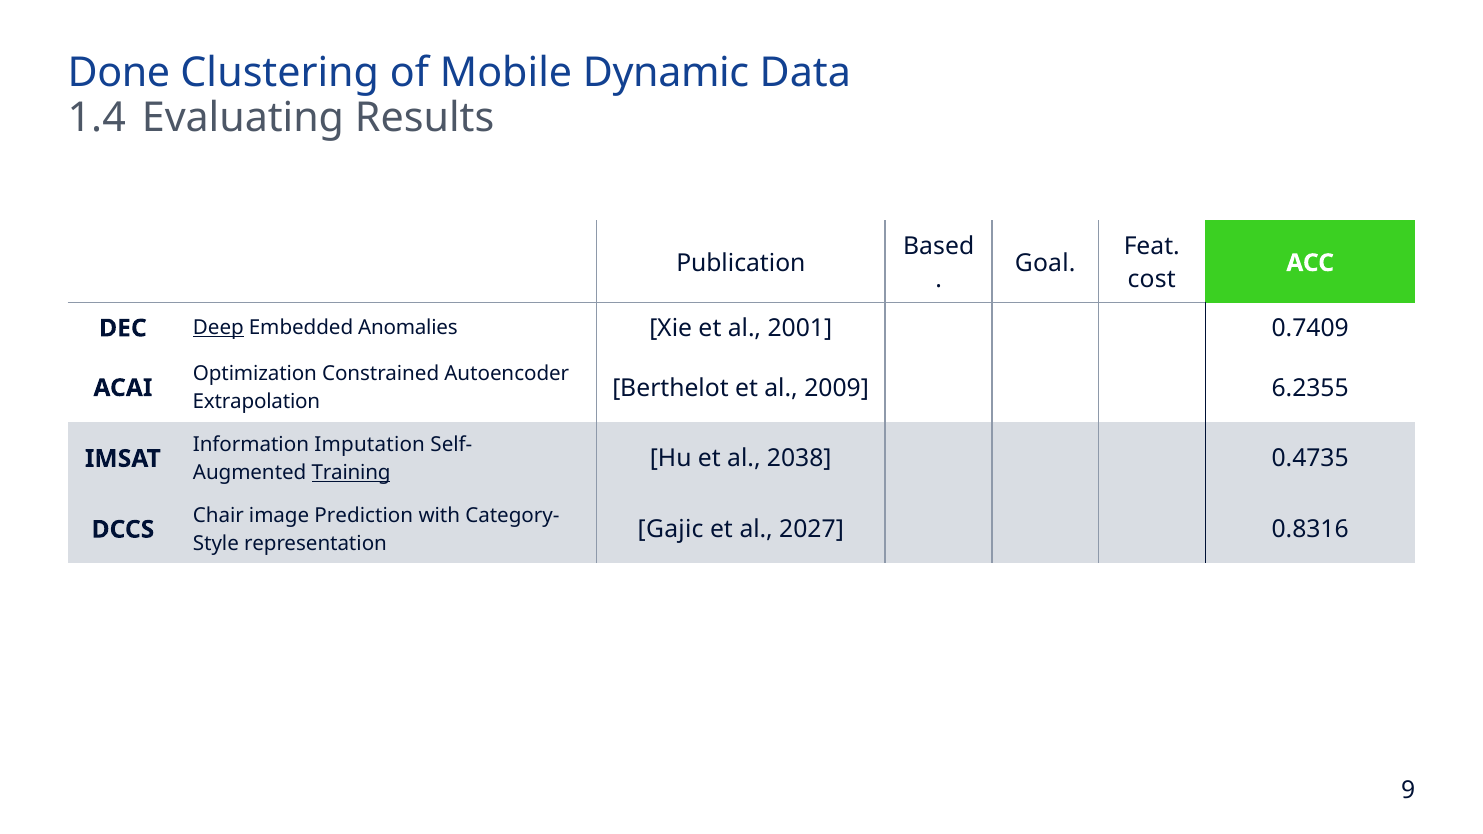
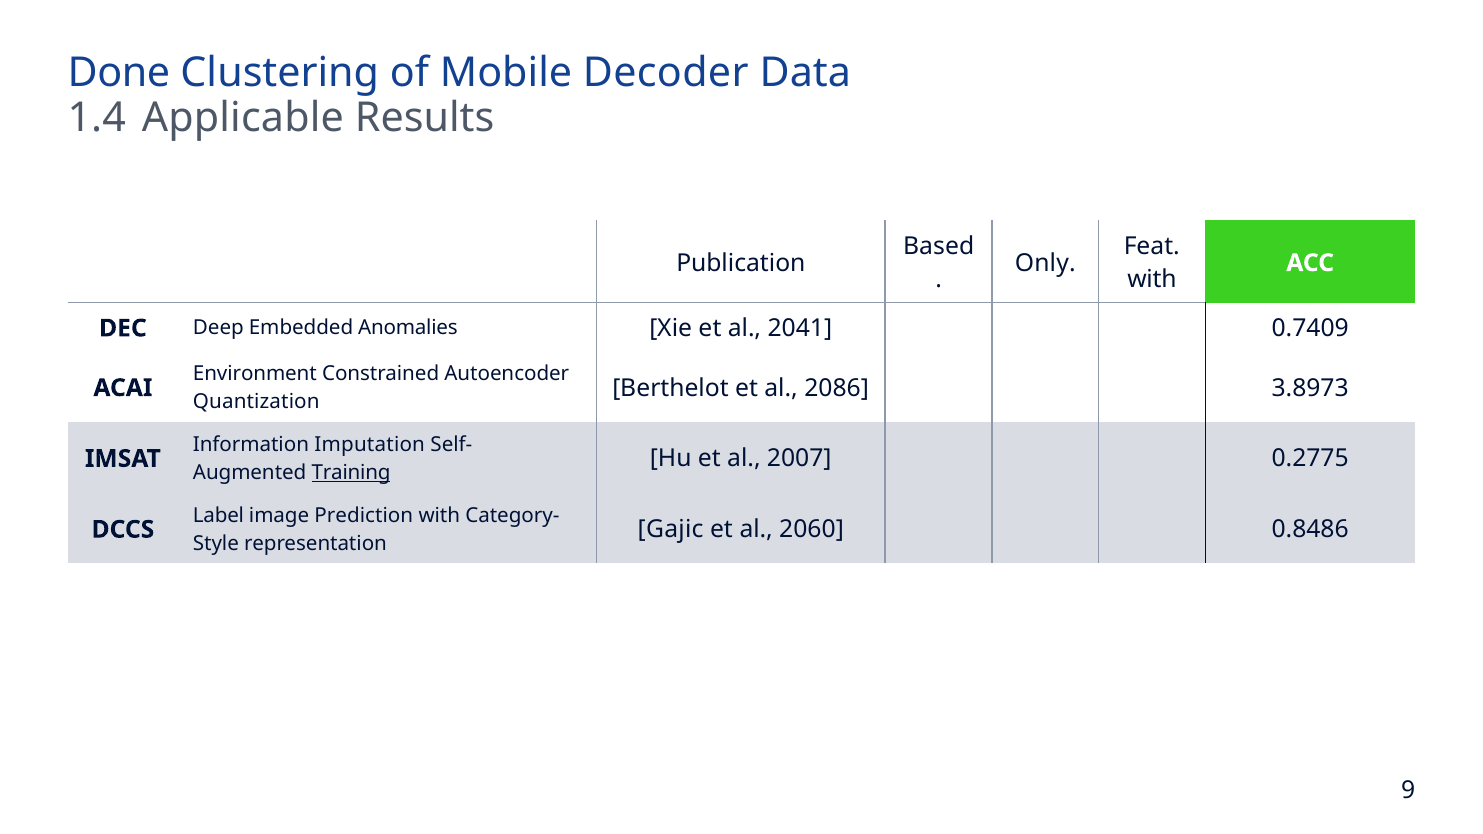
Dynamic: Dynamic -> Decoder (666, 73)
Evaluating: Evaluating -> Applicable (243, 118)
Goal: Goal -> Only (1045, 263)
cost: cost -> with (1152, 280)
Deep underline: present -> none (218, 328)
2001: 2001 -> 2041 (800, 328)
Optimization: Optimization -> Environment (255, 374)
2009: 2009 -> 2086 (837, 388)
6.2355: 6.2355 -> 3.8973 (1310, 388)
Extrapolation: Extrapolation -> Quantization (256, 402)
2038: 2038 -> 2007 (799, 459)
0.4735: 0.4735 -> 0.2775 (1310, 459)
Chair: Chair -> Label (218, 515)
2027: 2027 -> 2060 (812, 530)
0.8316: 0.8316 -> 0.8486 (1310, 530)
